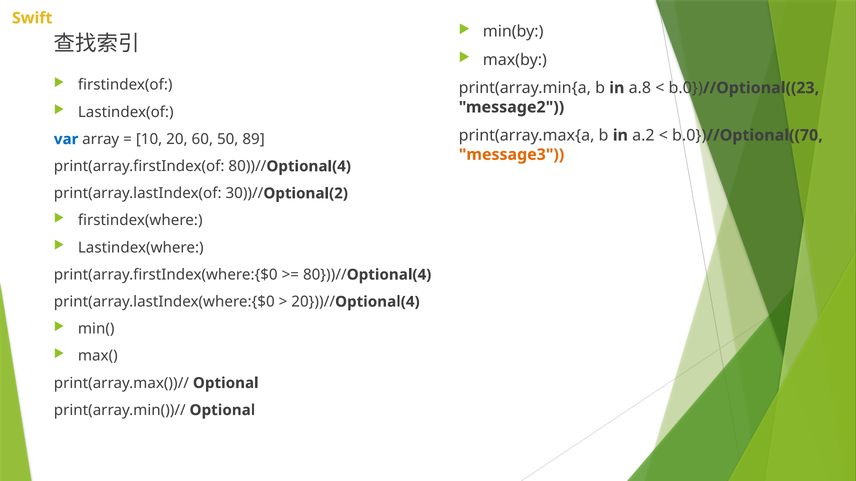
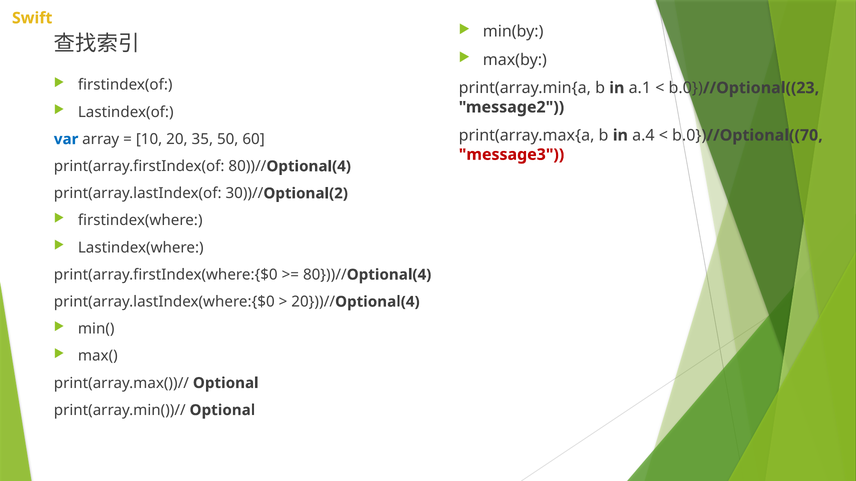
a.8: a.8 -> a.1 (640, 88)
a.2: a.2 -> a.4 (643, 135)
60: 60 -> 35 (202, 139)
89: 89 -> 60 (254, 139)
message3 colour: orange -> red (511, 155)
